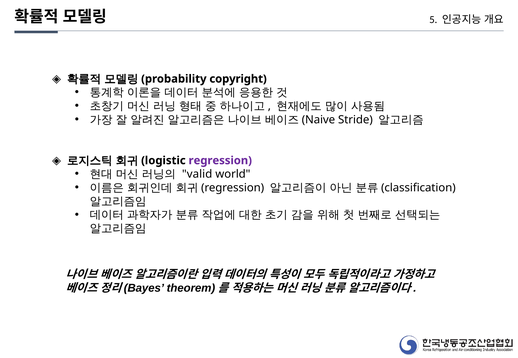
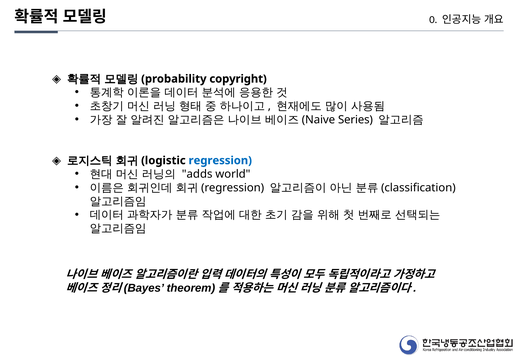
5: 5 -> 0 (433, 20)
Stride: Stride -> Series (355, 120)
regression colour: purple -> blue (220, 161)
valid: valid -> adds (197, 174)
